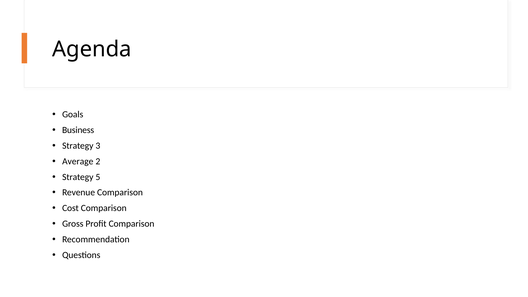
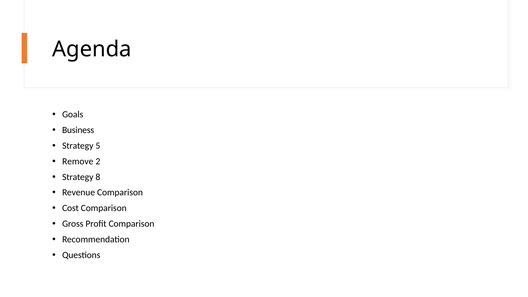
3: 3 -> 5 (98, 146)
Average: Average -> Remove (78, 161)
5: 5 -> 8 (98, 177)
